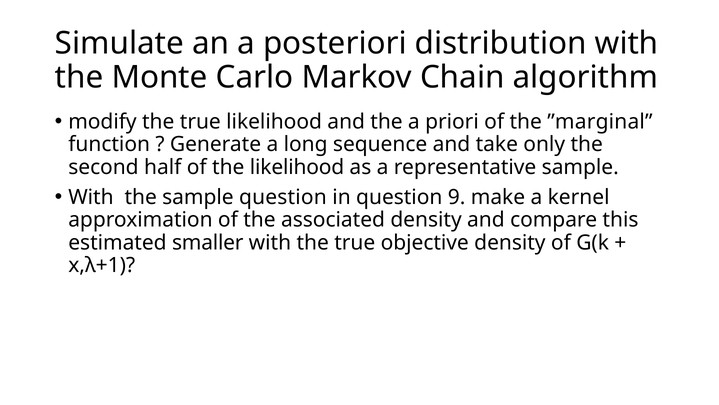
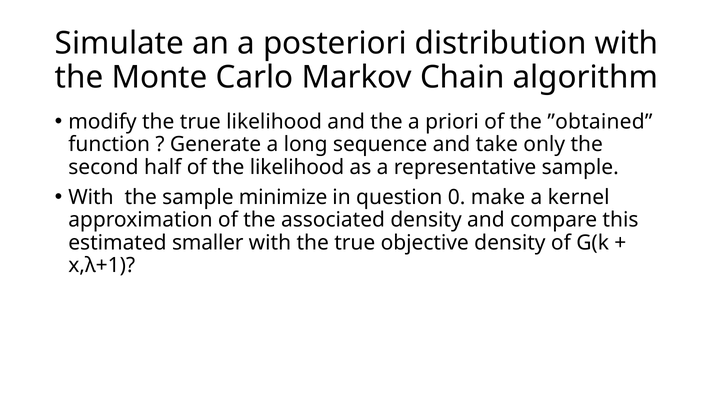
”marginal: ”marginal -> ”obtained (600, 122)
sample question: question -> minimize (283, 197)
9: 9 -> 0 (457, 197)
